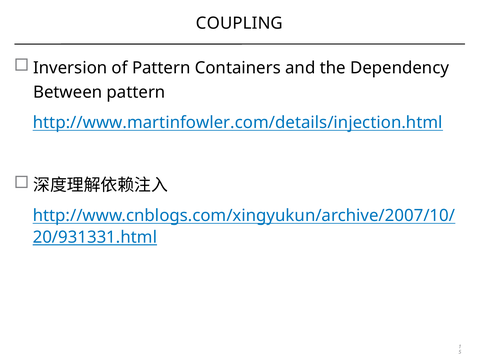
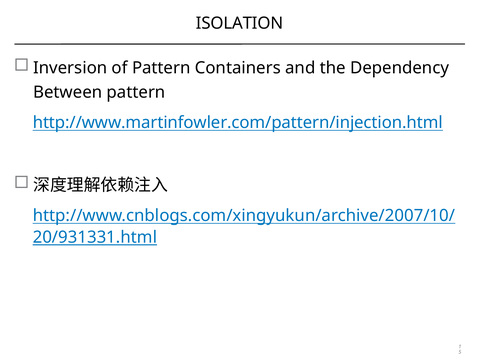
COUPLING: COUPLING -> ISOLATION (240, 23)
http://www.martinfowler.com/details/injection.html: http://www.martinfowler.com/details/injection.html -> http://www.martinfowler.com/pattern/injection.html (238, 122)
